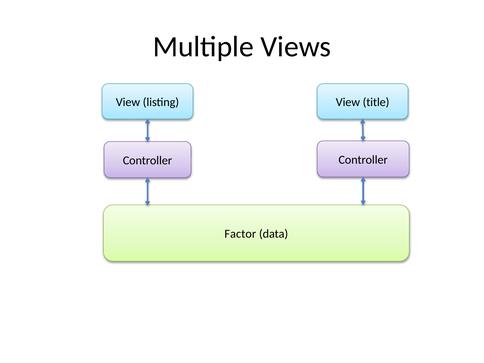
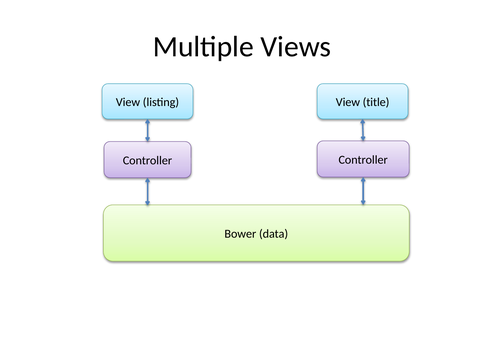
Factor: Factor -> Bower (240, 234)
